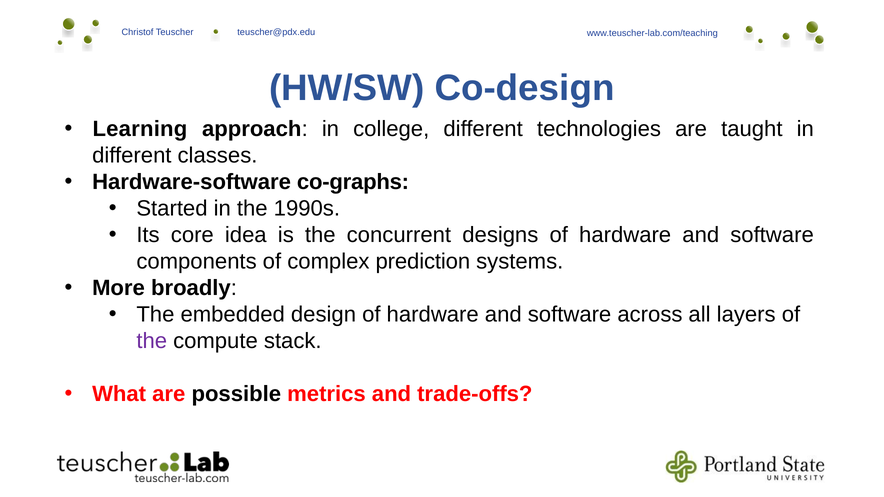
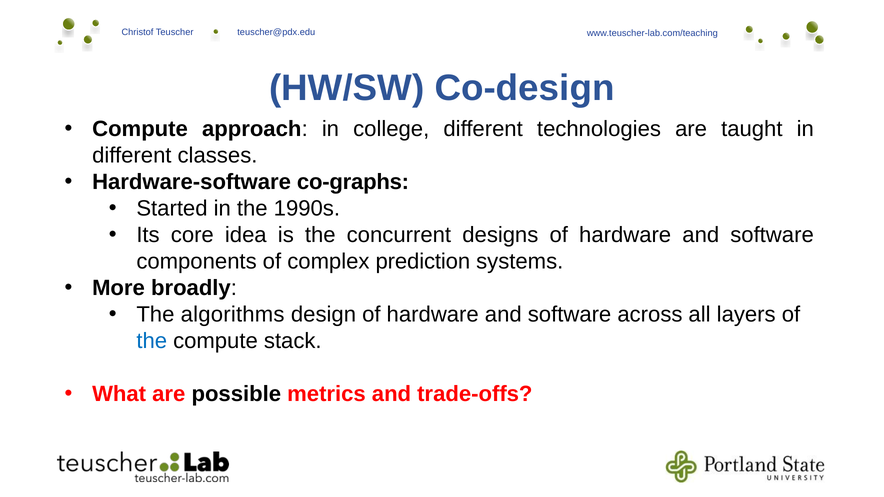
Learning: Learning -> Compute (140, 129)
embedded: embedded -> algorithms (233, 315)
the colour: purple -> blue (152, 341)
